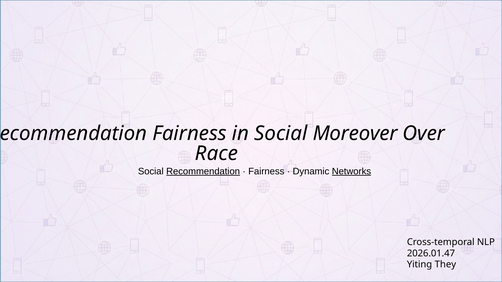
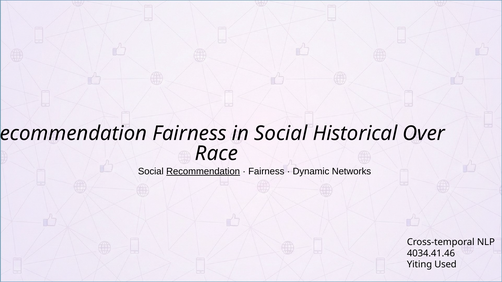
Moreover: Moreover -> Historical (355, 134)
Networks underline: present -> none (351, 171)
2026.01.47: 2026.01.47 -> 4034.41.46 (431, 254)
They: They -> Used (445, 265)
